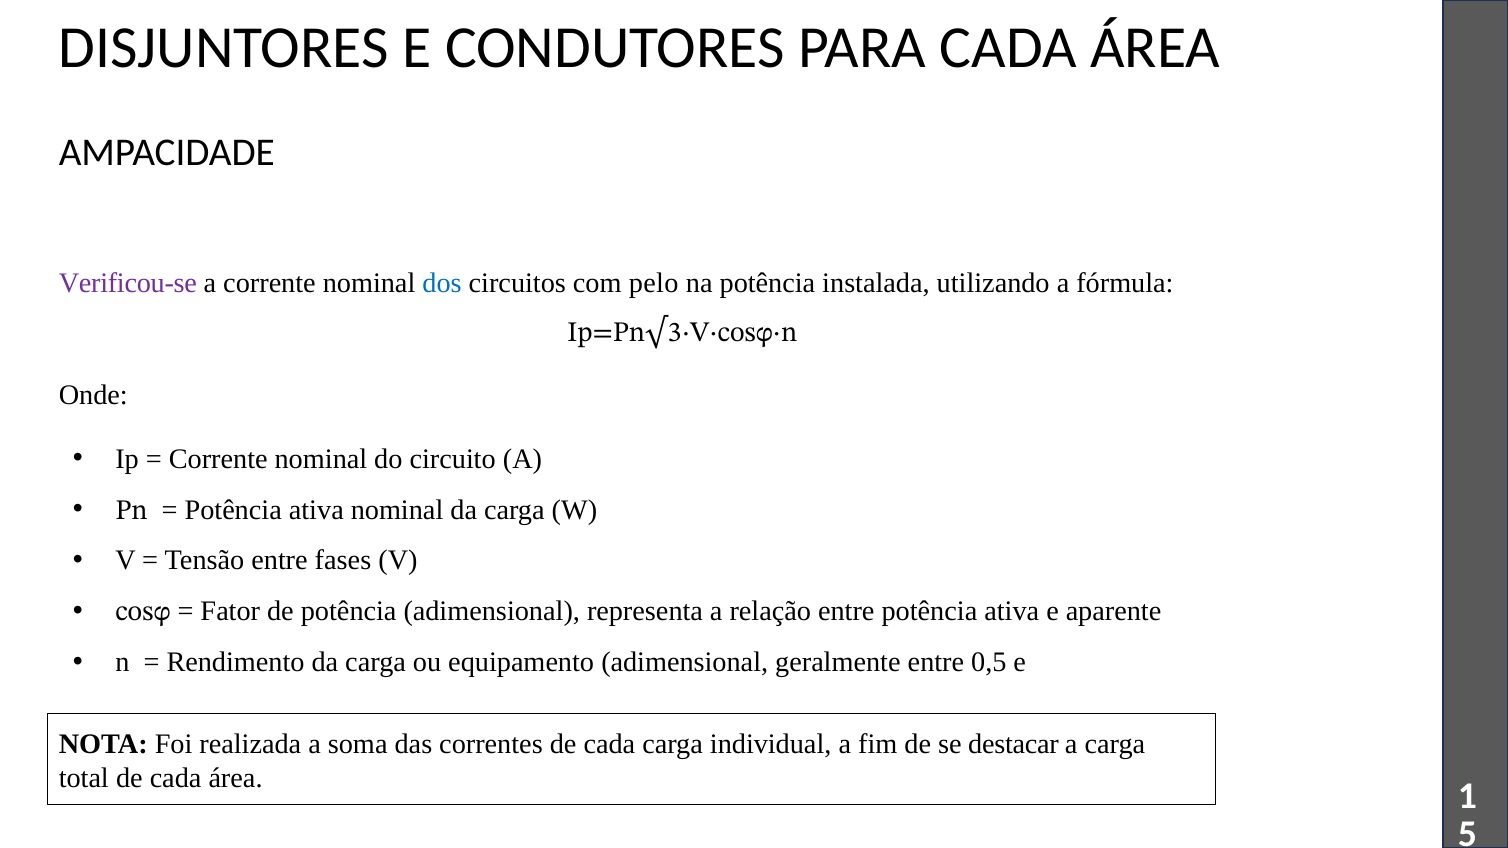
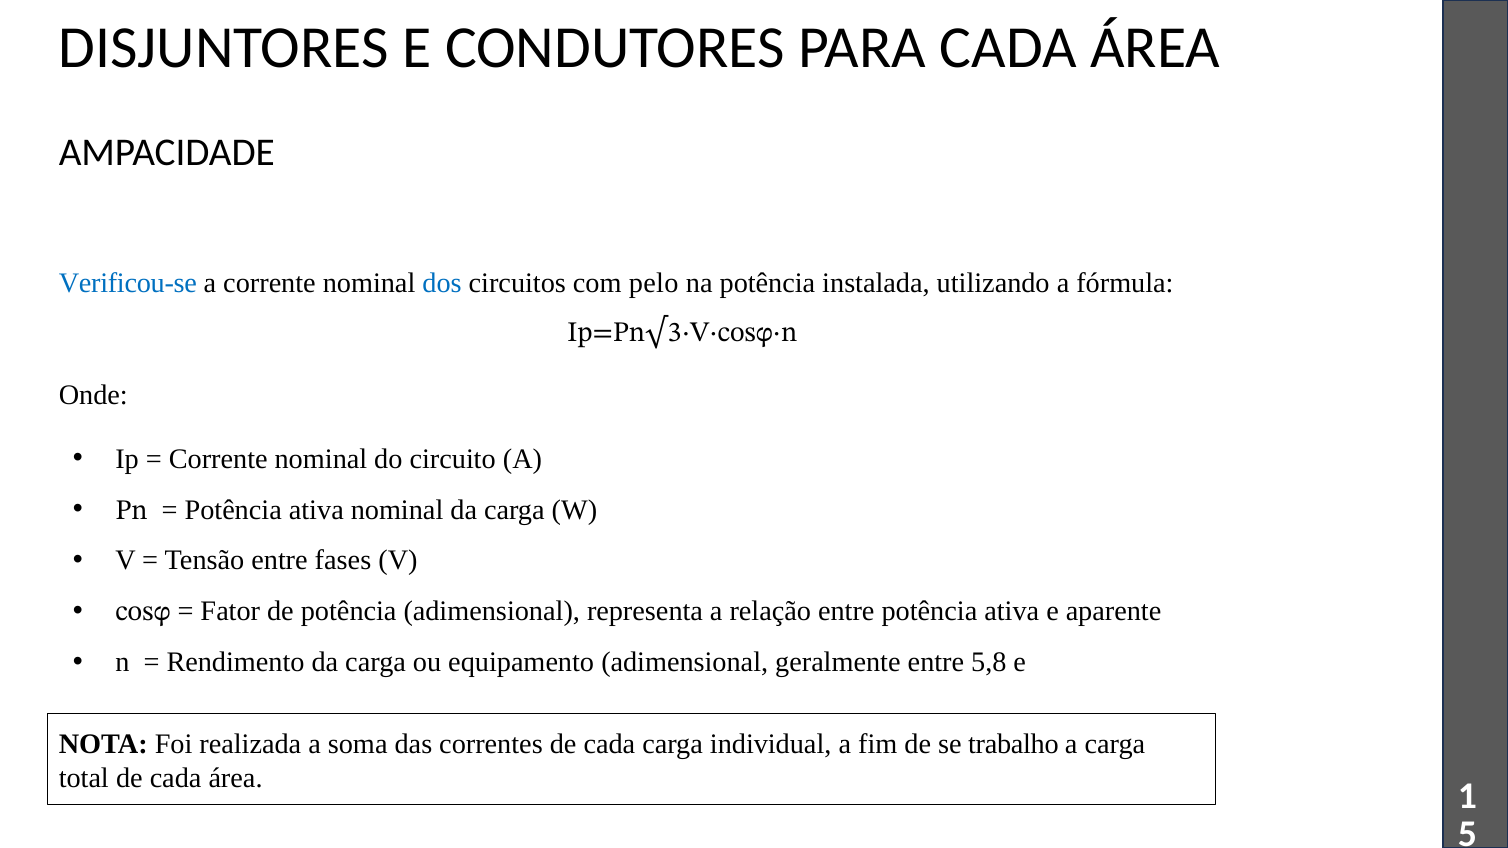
Verificou-se colour: purple -> blue (128, 283)
0,5: 0,5 -> 5,8 (989, 663)
destacar: destacar -> trabalho (1013, 744)
